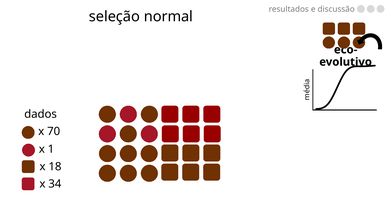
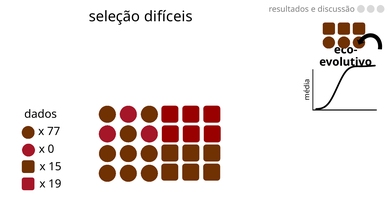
normal: normal -> difíceis (168, 17)
70: 70 -> 77 (54, 131)
1: 1 -> 0 (51, 149)
18: 18 -> 15 (55, 166)
34: 34 -> 19 (55, 184)
